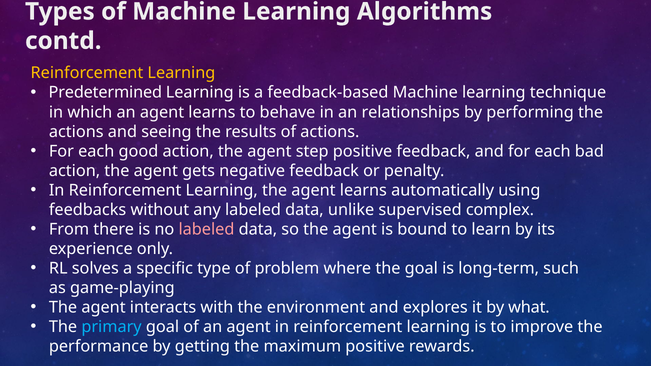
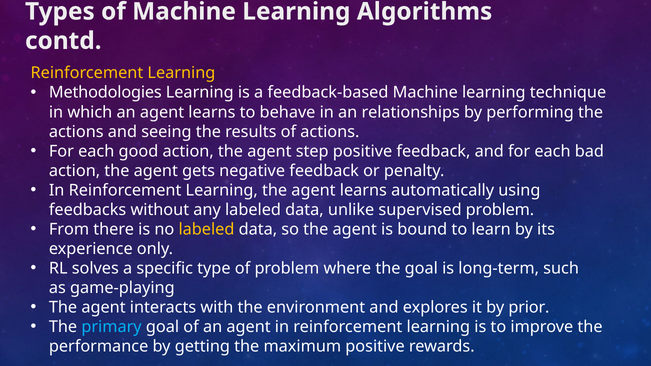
Predetermined: Predetermined -> Methodologies (105, 93)
supervised complex: complex -> problem (500, 210)
labeled colour: pink -> yellow (206, 229)
what: what -> prior (529, 307)
